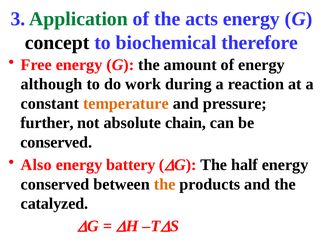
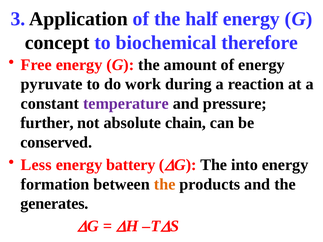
Application colour: green -> black (78, 19)
acts: acts -> half (202, 19)
although: although -> pyruvate (52, 84)
temperature colour: orange -> purple (126, 104)
Also: Also -> Less (36, 165)
half: half -> into (245, 165)
conserved: conserved -> formation (55, 184)
catalyzed: catalyzed -> generates (54, 204)
